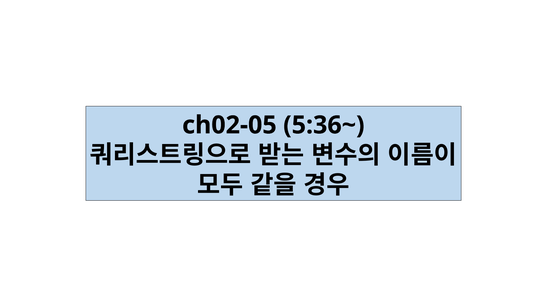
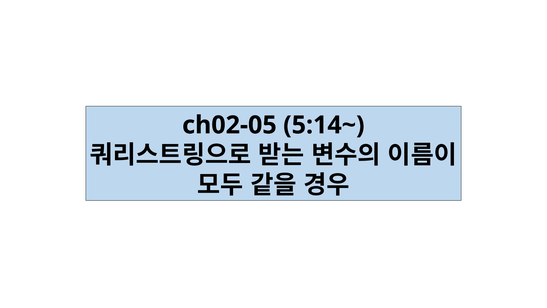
5:36~: 5:36~ -> 5:14~ (324, 125)
